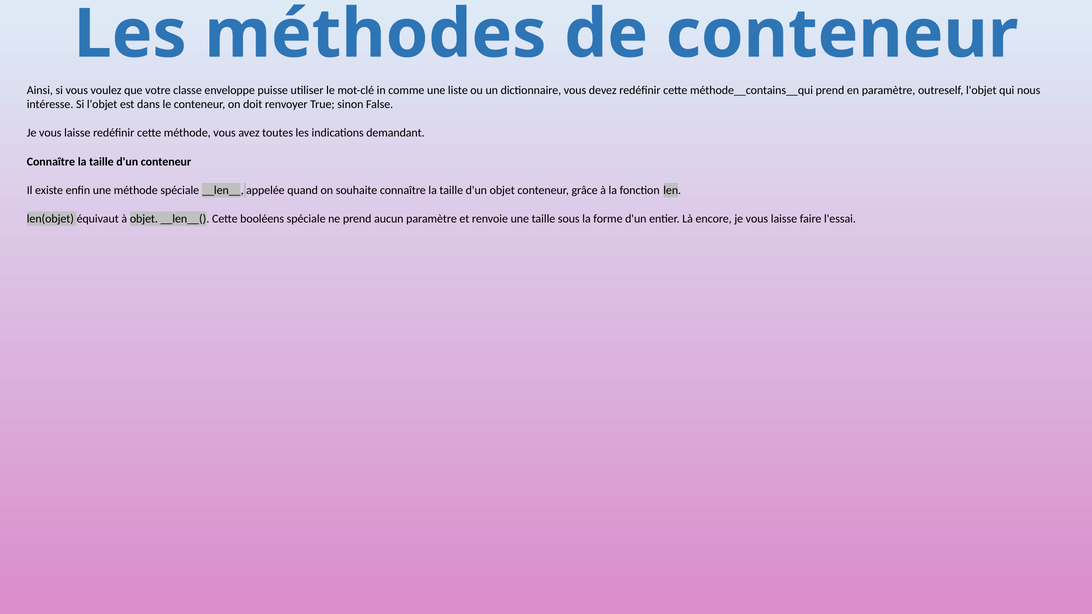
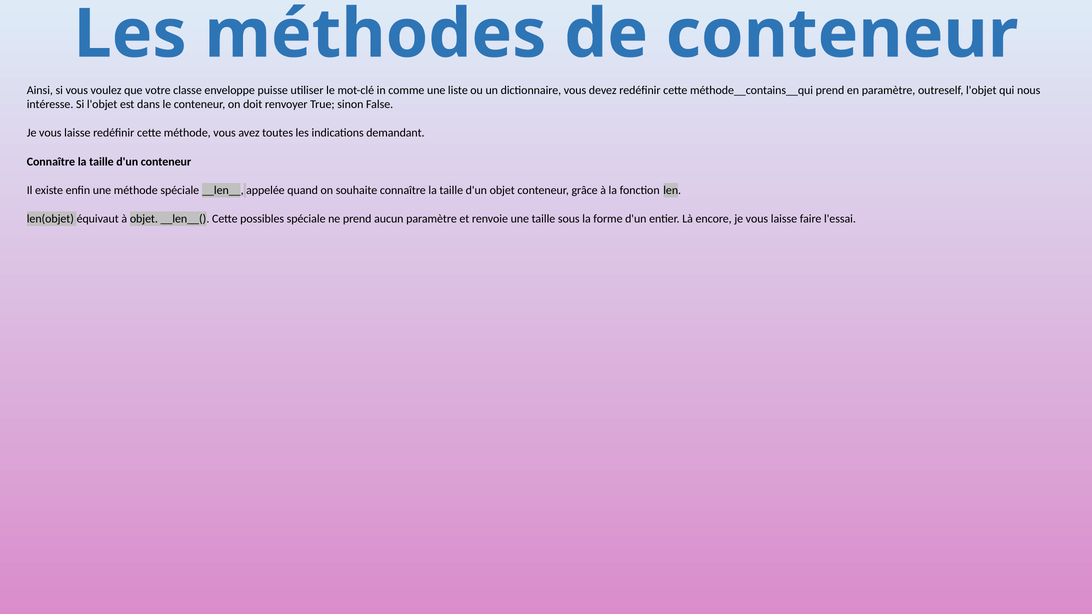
booléens: booléens -> possibles (262, 219)
